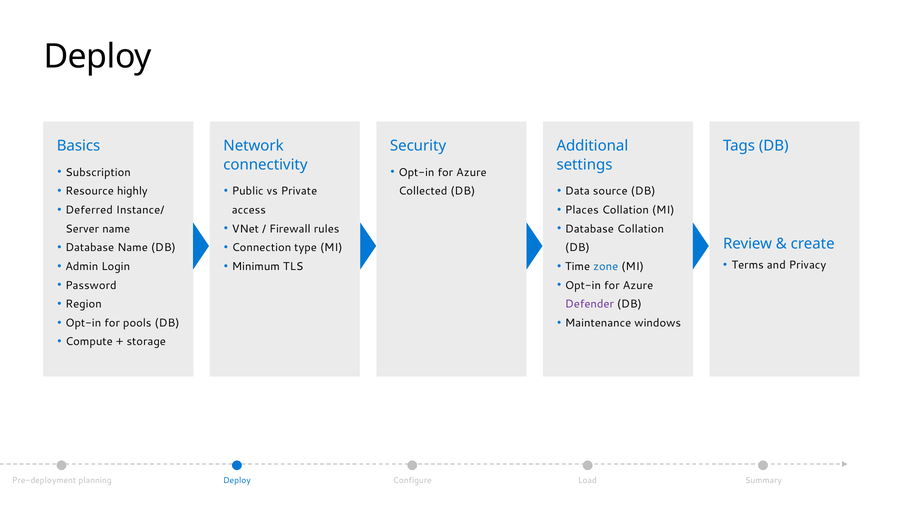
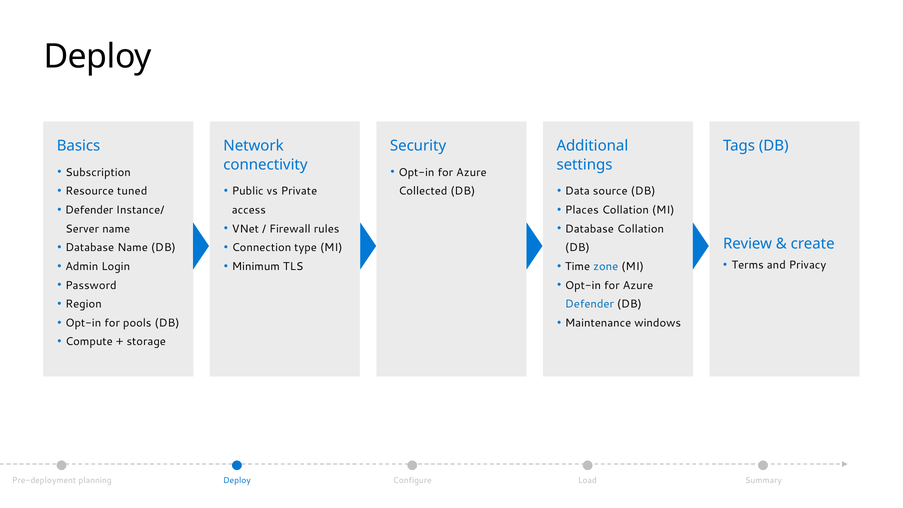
highly: highly -> tuned (132, 191)
Deferred: Deferred -> Defender (89, 210)
Defender colour: purple -> blue (589, 304)
